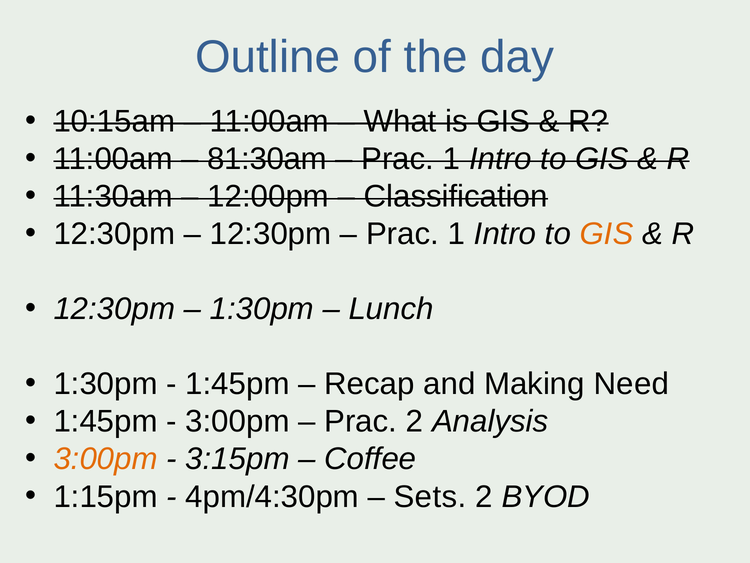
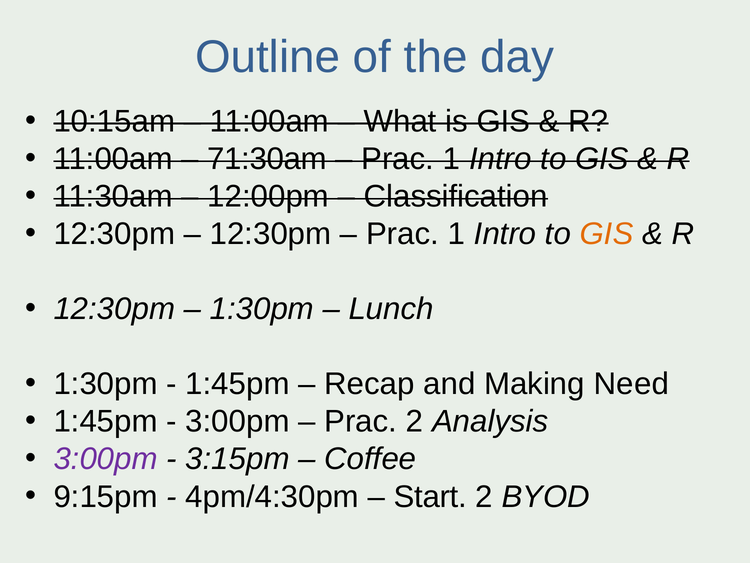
81:30am: 81:30am -> 71:30am (267, 159)
3:00pm colour: orange -> purple (106, 459)
1:15pm: 1:15pm -> 9:15pm (106, 496)
Sets: Sets -> Start (430, 496)
